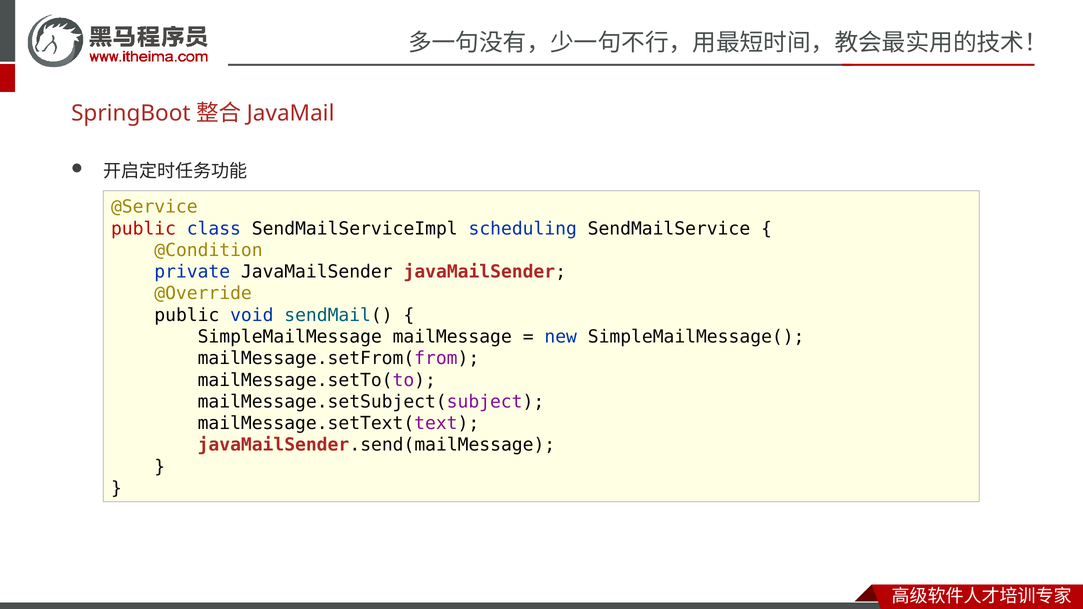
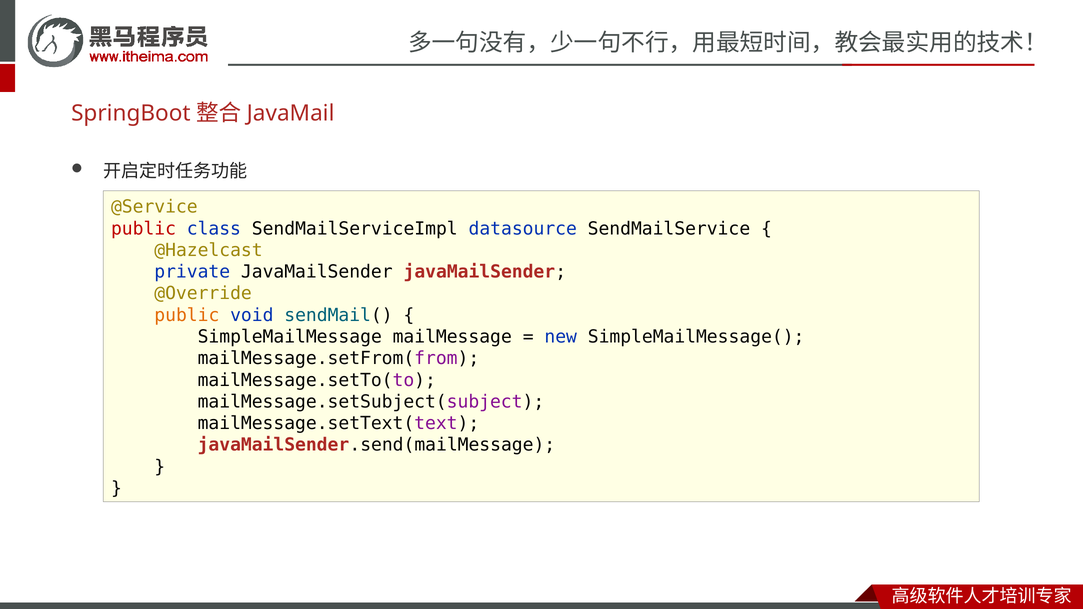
scheduling: scheduling -> datasource (523, 229)
@Condition: @Condition -> @Hazelcast (209, 250)
public colour: black -> orange (187, 315)
